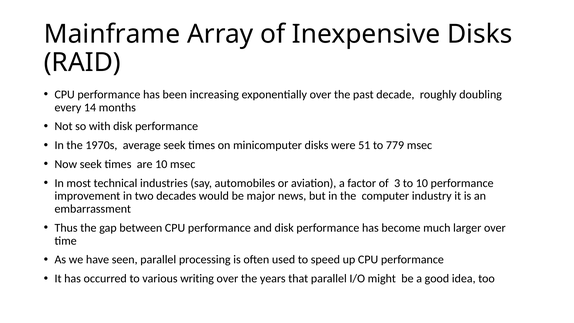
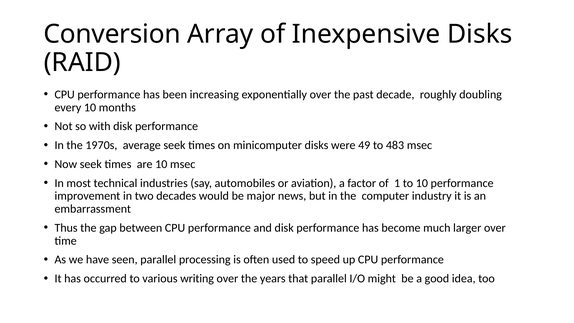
Mainframe: Mainframe -> Conversion (112, 34)
every 14: 14 -> 10 (90, 107)
51: 51 -> 49 (364, 145)
779: 779 -> 483 (395, 145)
3: 3 -> 1 (397, 183)
